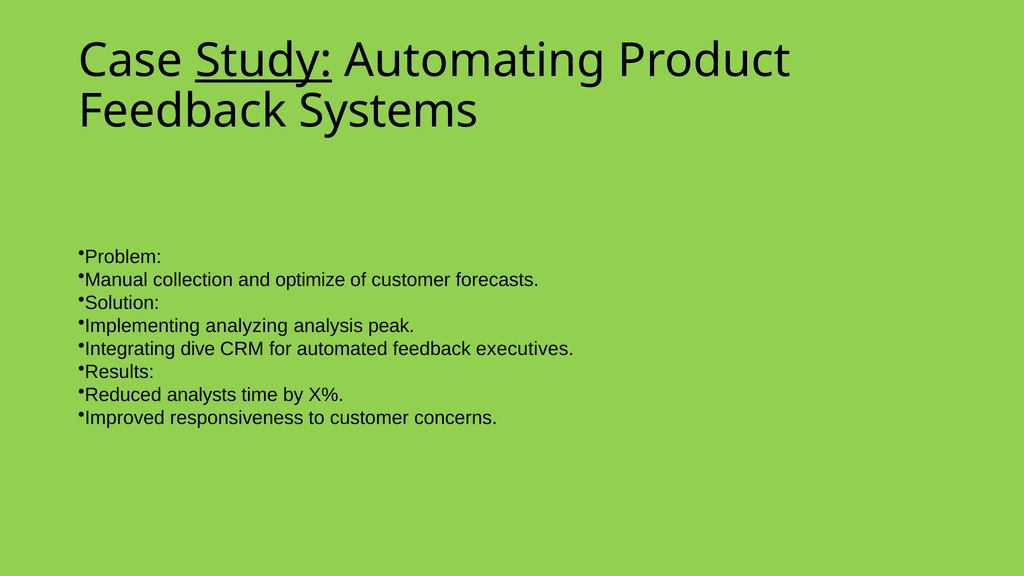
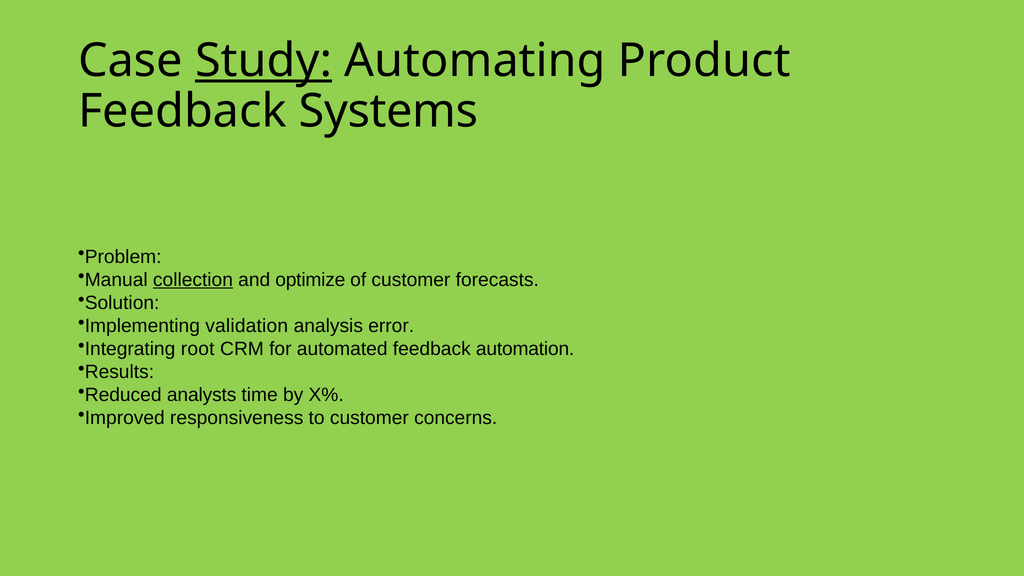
collection underline: none -> present (193, 280)
analyzing: analyzing -> validation (247, 326)
peak: peak -> error (391, 326)
dive: dive -> root (198, 349)
executives: executives -> automation (525, 349)
